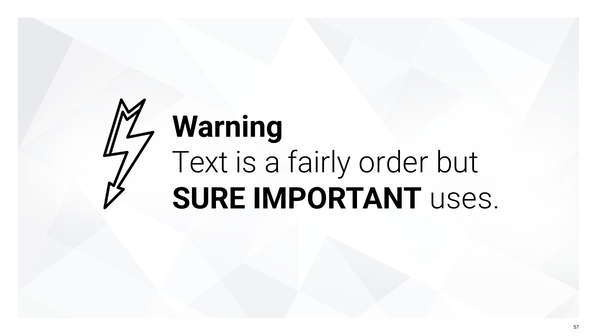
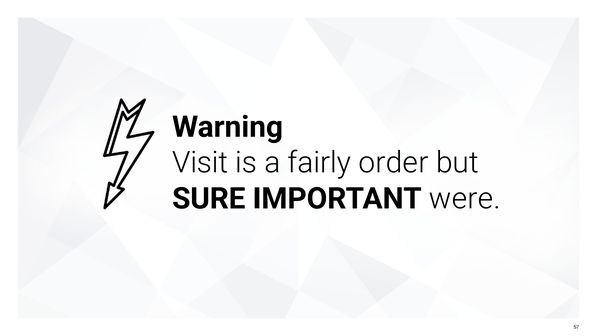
Text: Text -> Visit (200, 163)
uses: uses -> were (465, 199)
